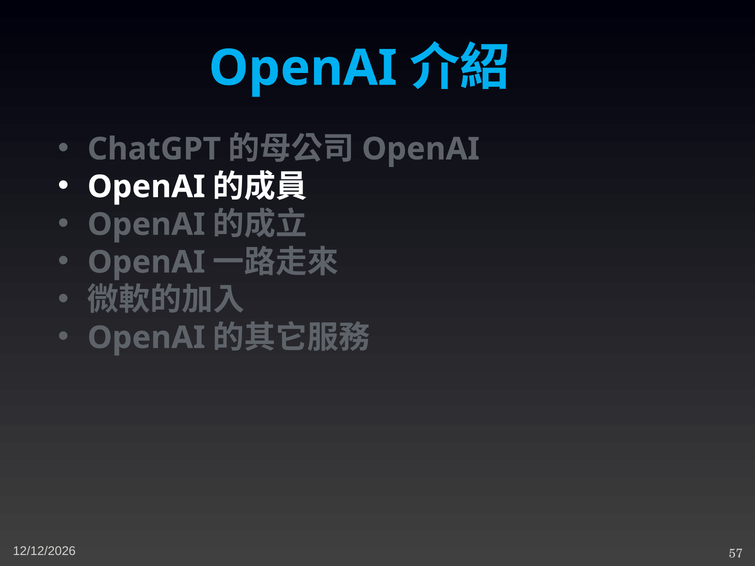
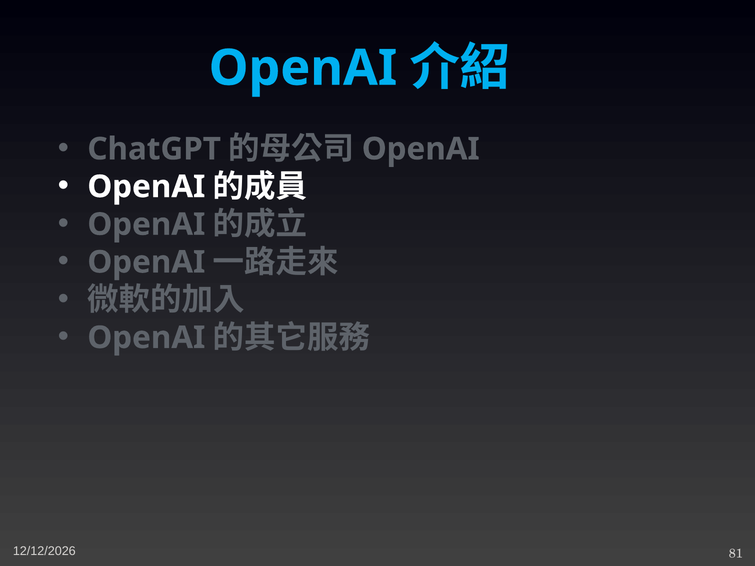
57: 57 -> 81 (736, 554)
